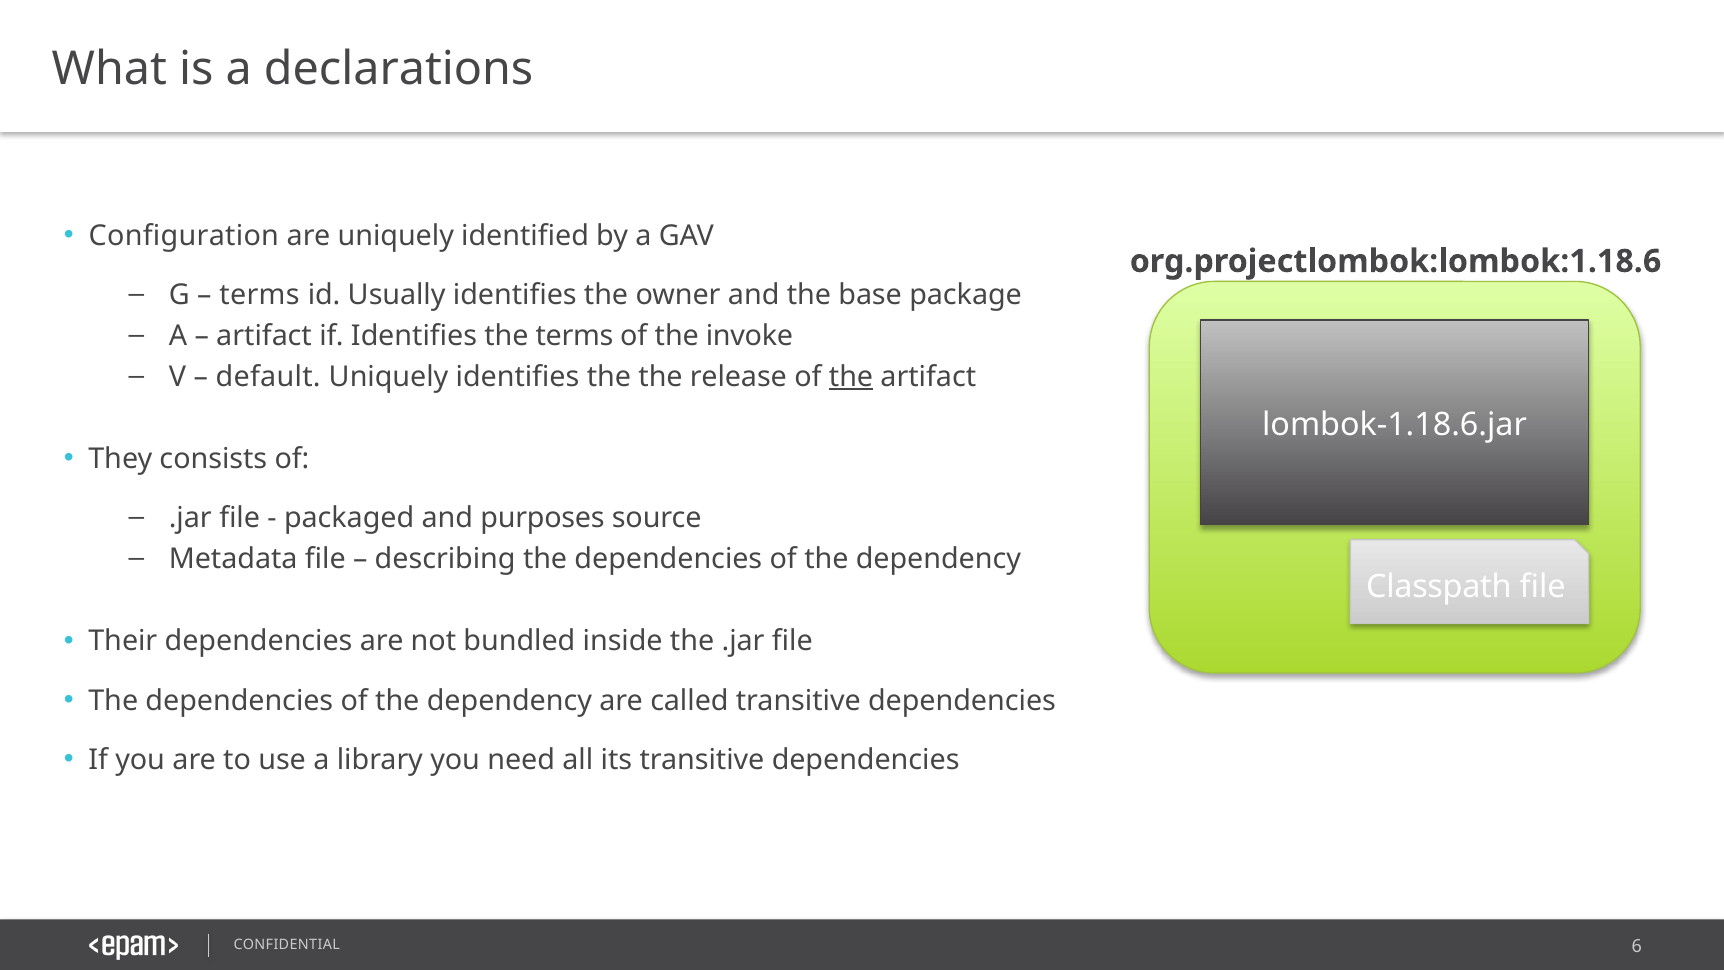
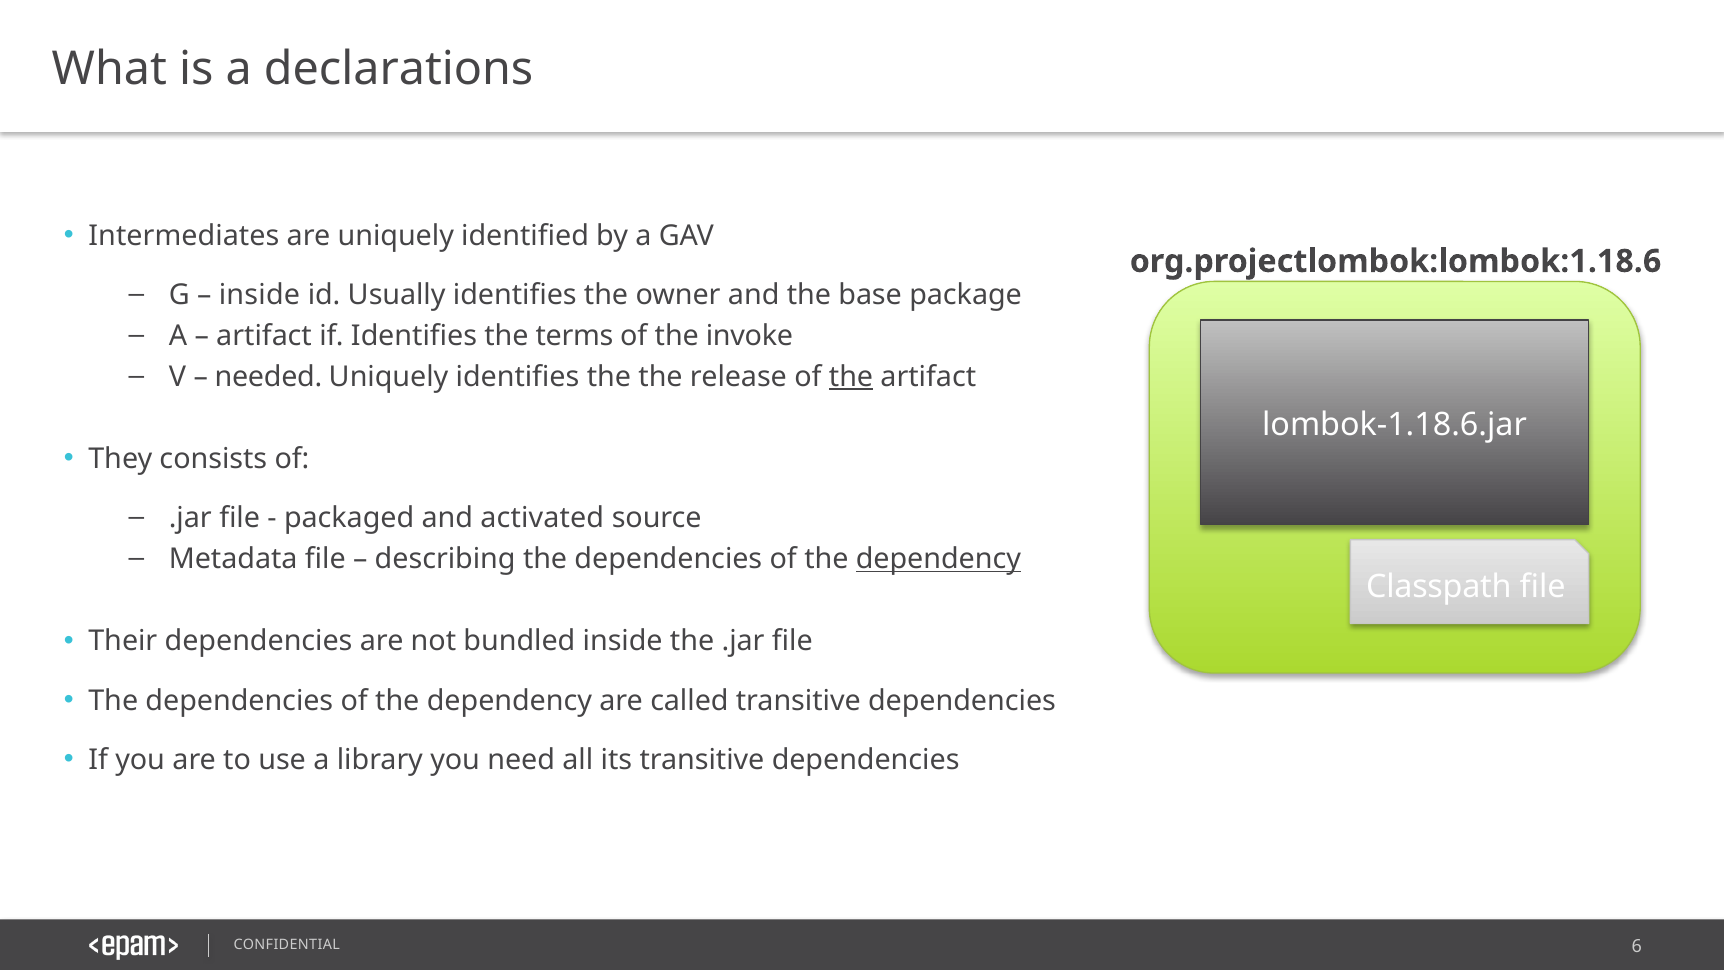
Configuration: Configuration -> Intermediates (184, 236)
terms: terms -> inside (259, 295)
default: default -> needed (268, 377)
purposes: purposes -> activated (542, 518)
dependency underline: none -> present (938, 559)
